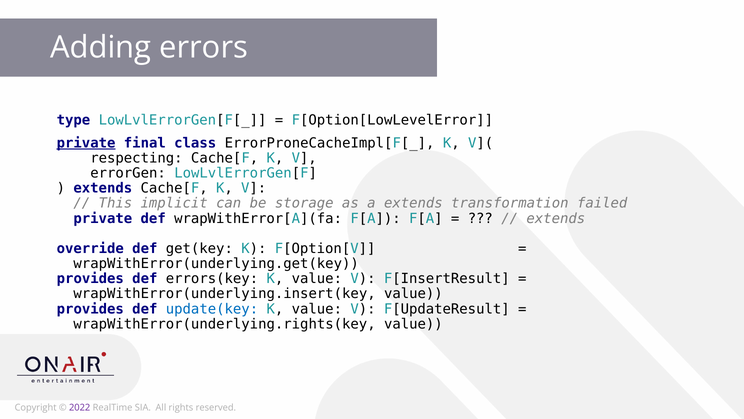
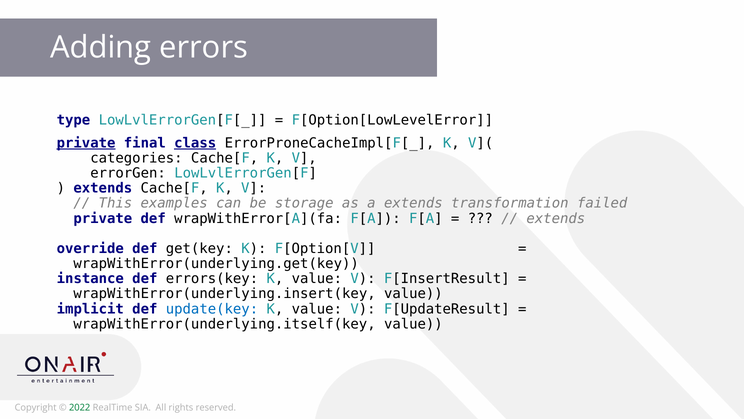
class underline: none -> present (195, 143)
respecting: respecting -> categories (136, 158)
implicit: implicit -> examples (174, 203)
provides: provides -> instance (90, 278)
provides: provides -> implicit (90, 309)
wrapWithError(underlying.rights(key: wrapWithError(underlying.rights(key -> wrapWithError(underlying.itself(key (225, 324)
2022 colour: purple -> green (80, 407)
